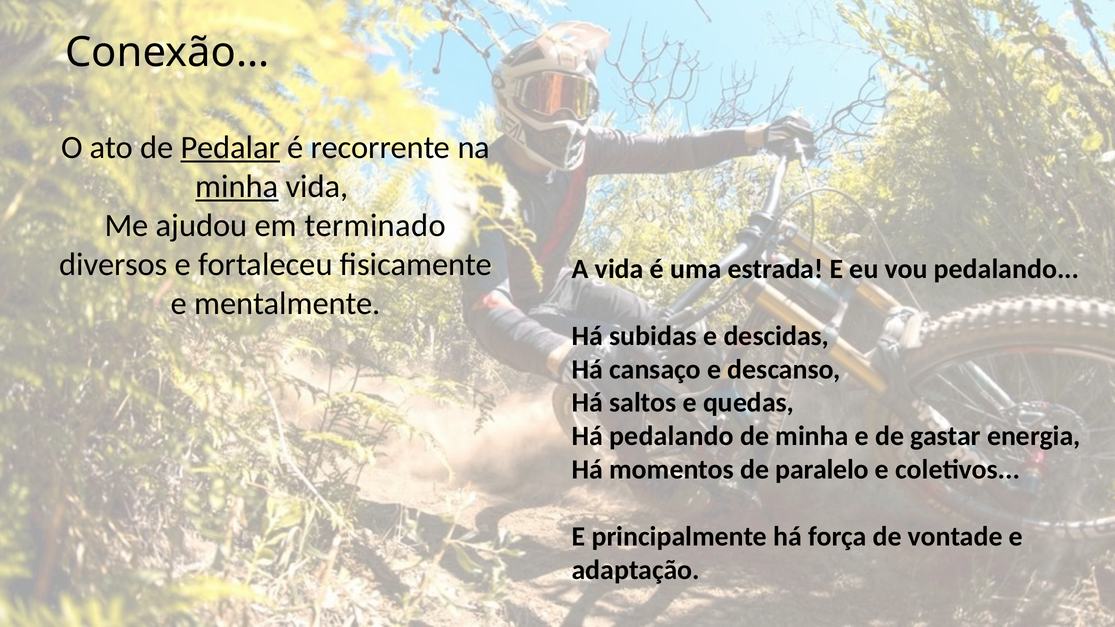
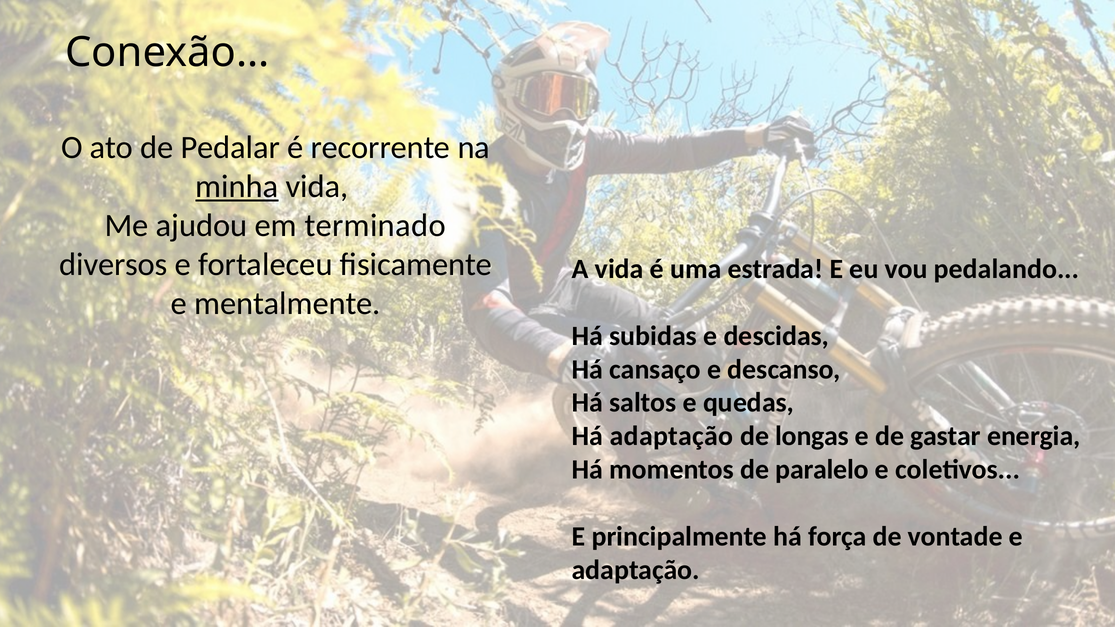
Pedalar underline: present -> none (230, 147)
Há pedalando: pedalando -> adaptação (671, 436)
de minha: minha -> longas (812, 436)
